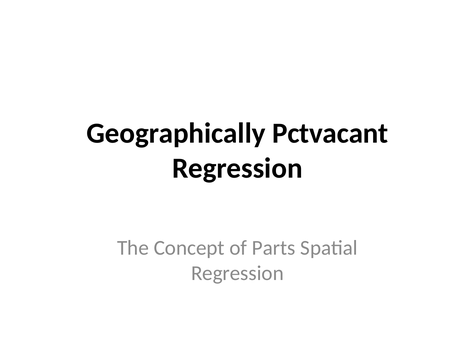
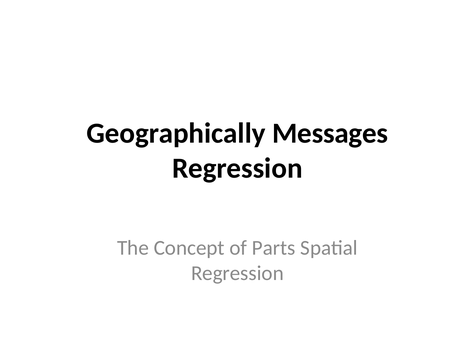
Pctvacant: Pctvacant -> Messages (330, 133)
